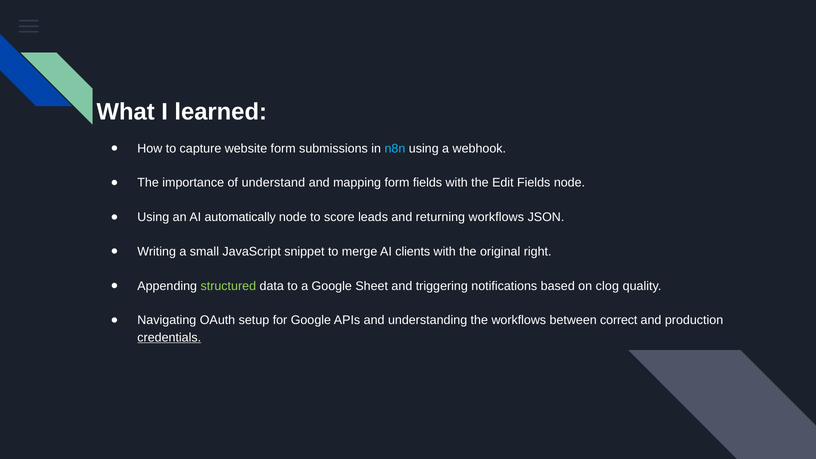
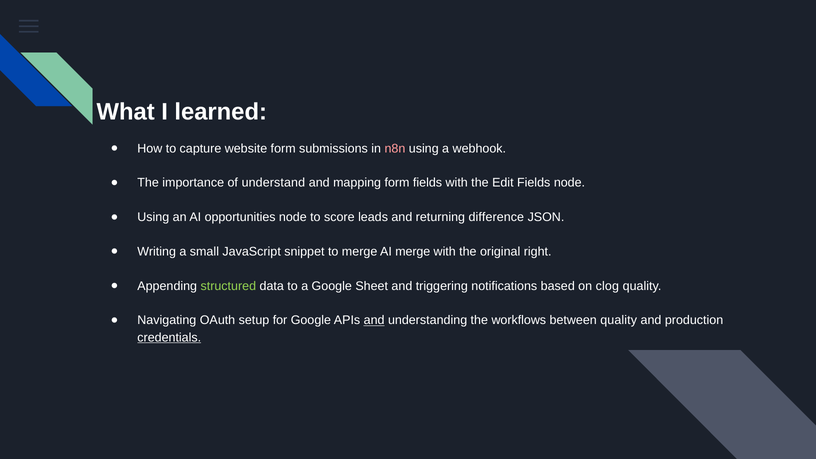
n8n colour: light blue -> pink (395, 148)
automatically: automatically -> opportunities (240, 217)
returning workflows: workflows -> difference (496, 217)
AI clients: clients -> merge (413, 252)
and underline: none -> present (374, 320)
between correct: correct -> quality (619, 320)
